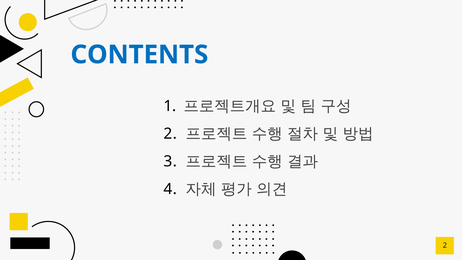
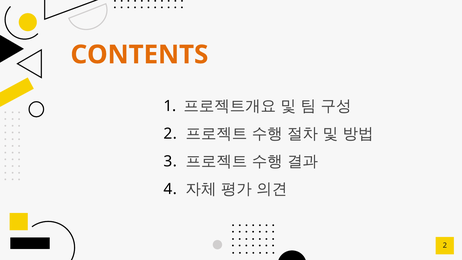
CONTENTS colour: blue -> orange (139, 55)
